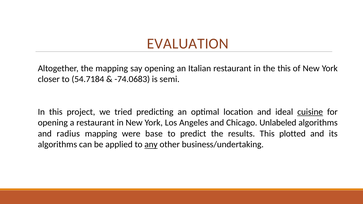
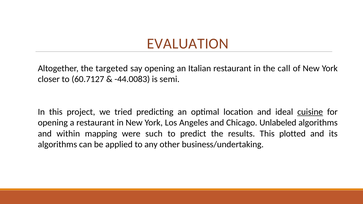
the mapping: mapping -> targeted (112, 68)
the this: this -> call (284, 68)
54.7184: 54.7184 -> 60.7127 (88, 79)
-74.0683: -74.0683 -> -44.0083 (132, 79)
radius: radius -> within (68, 134)
base: base -> such (154, 134)
any underline: present -> none (151, 145)
